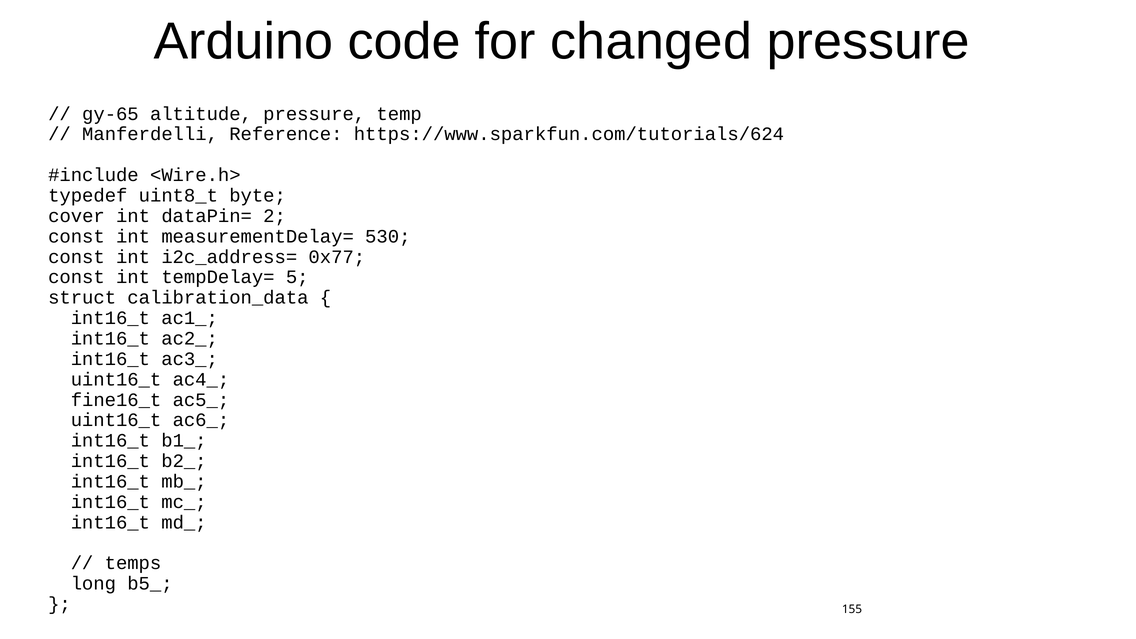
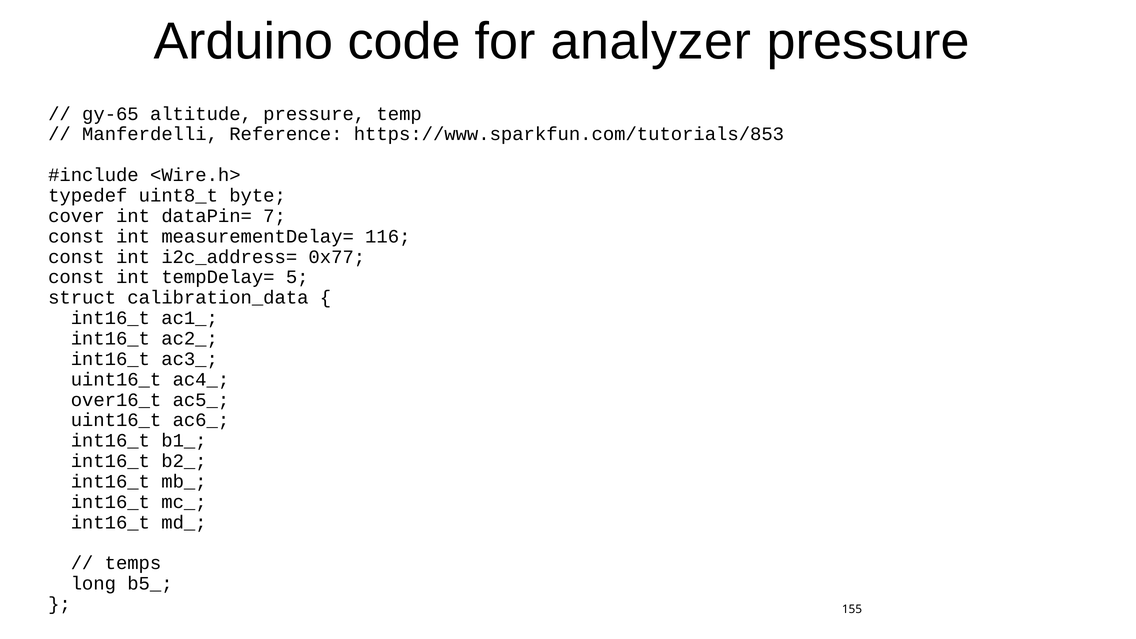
changed: changed -> analyzer (651, 42)
https://www.sparkfun.com/tutorials/624: https://www.sparkfun.com/tutorials/624 -> https://www.sparkfun.com/tutorials/853 (569, 134)
2: 2 -> 7 (275, 216)
530: 530 -> 116 (388, 236)
fine16_t: fine16_t -> over16_t (116, 400)
